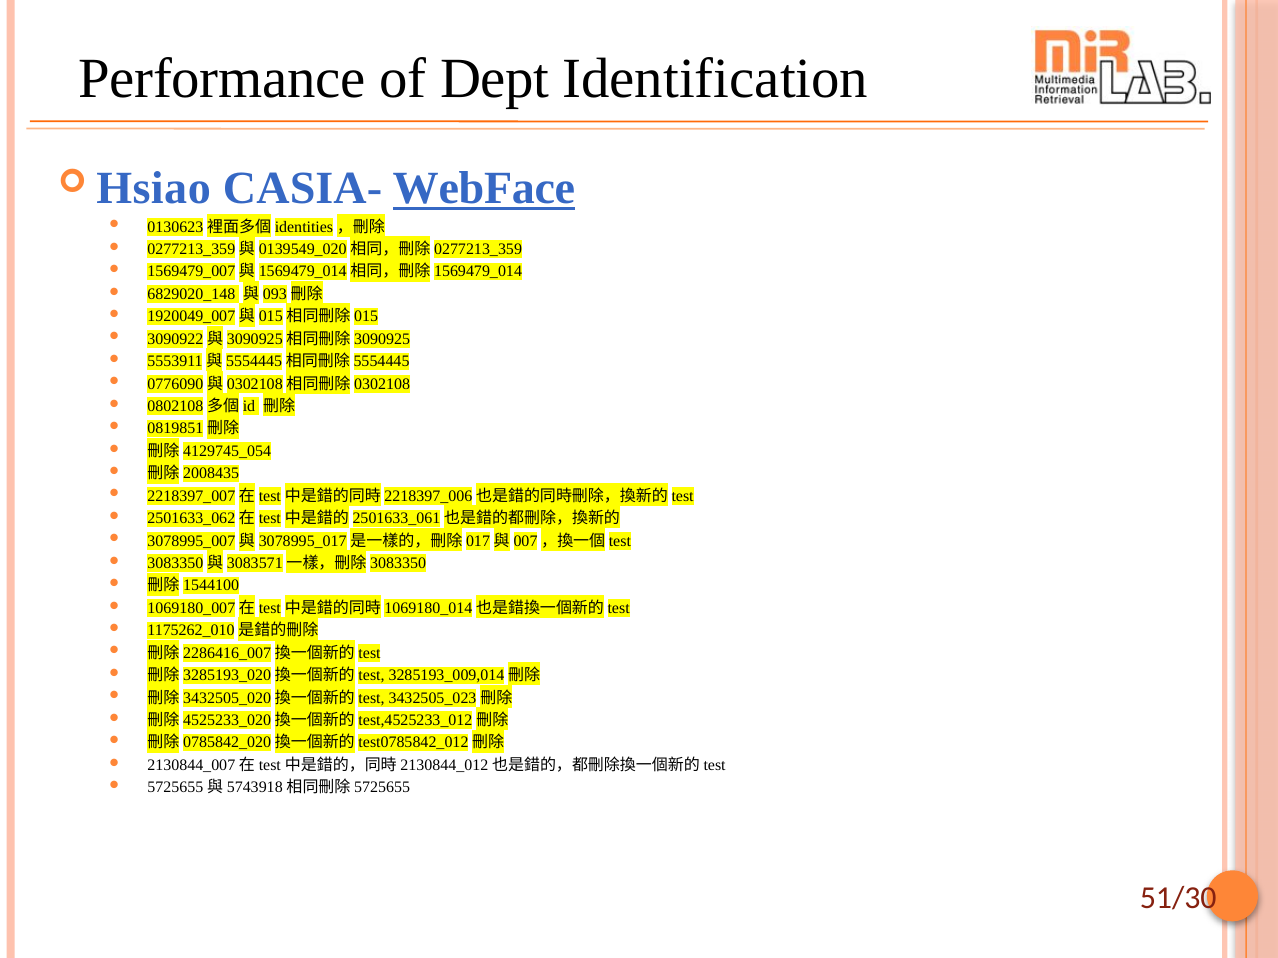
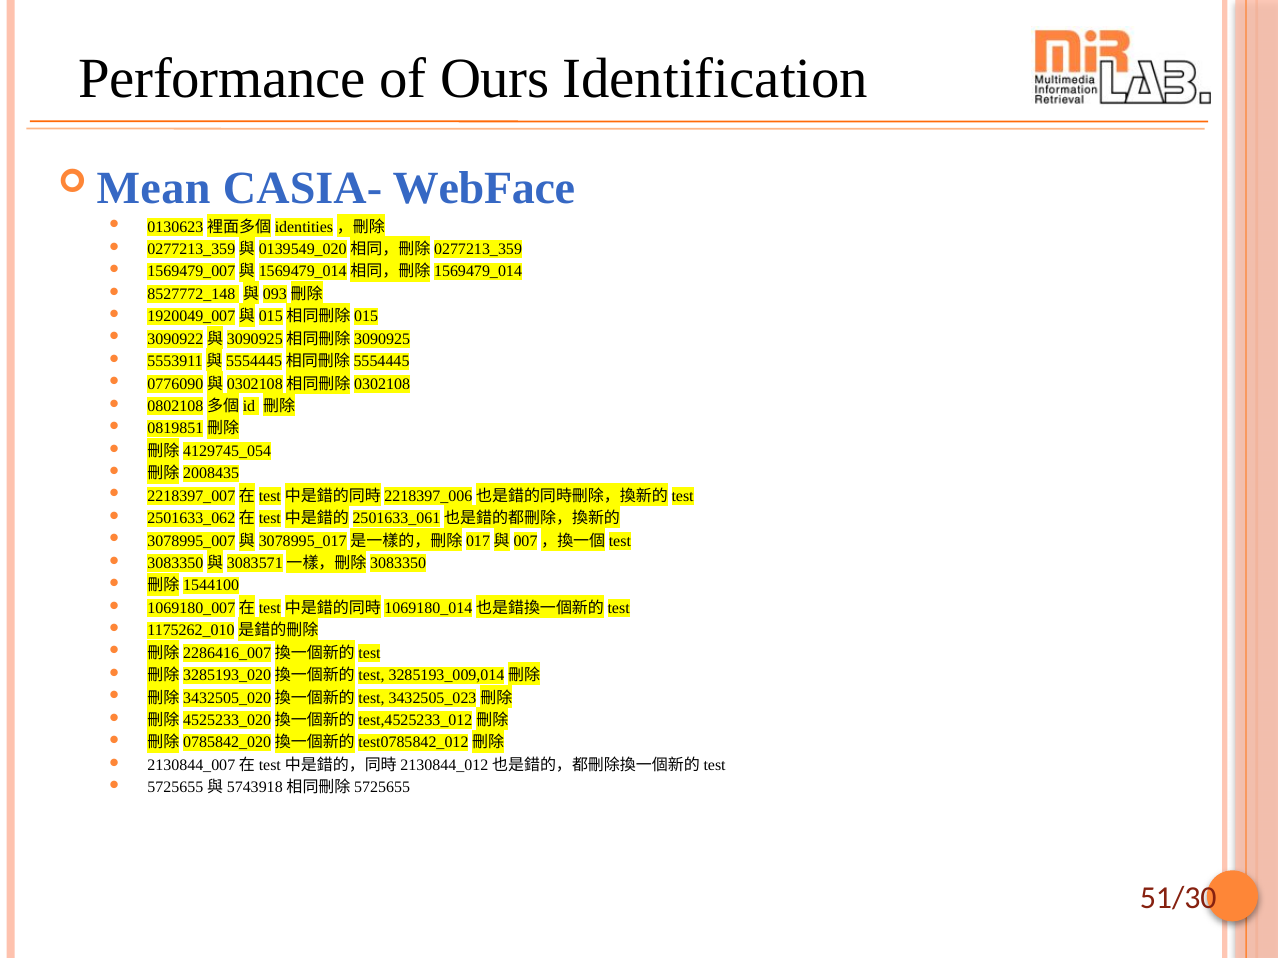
Dept: Dept -> Ours (495, 79)
Hsiao: Hsiao -> Mean (154, 189)
WebFace underline: present -> none (484, 189)
6829020_148: 6829020_148 -> 8527772_148 (191, 294)
